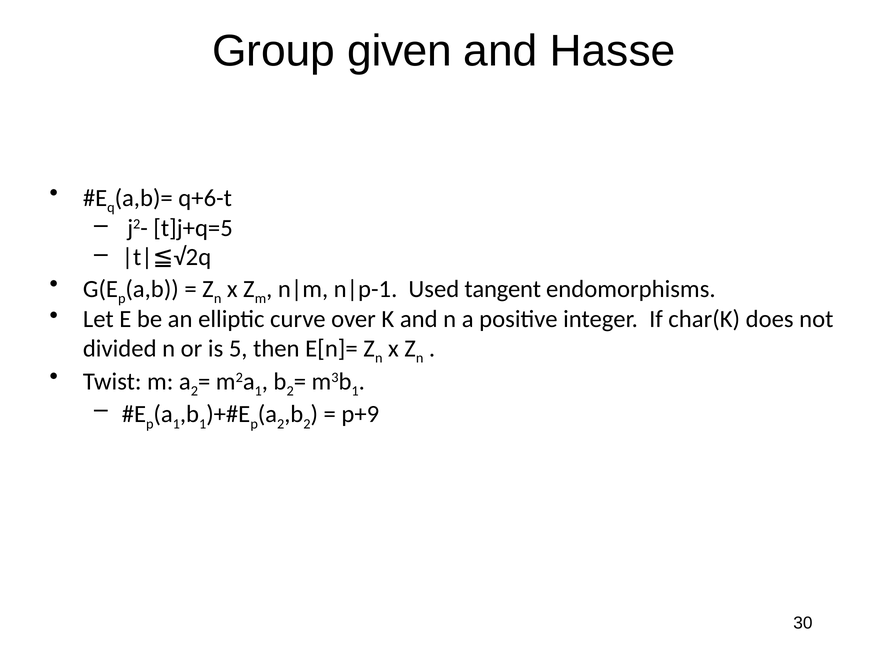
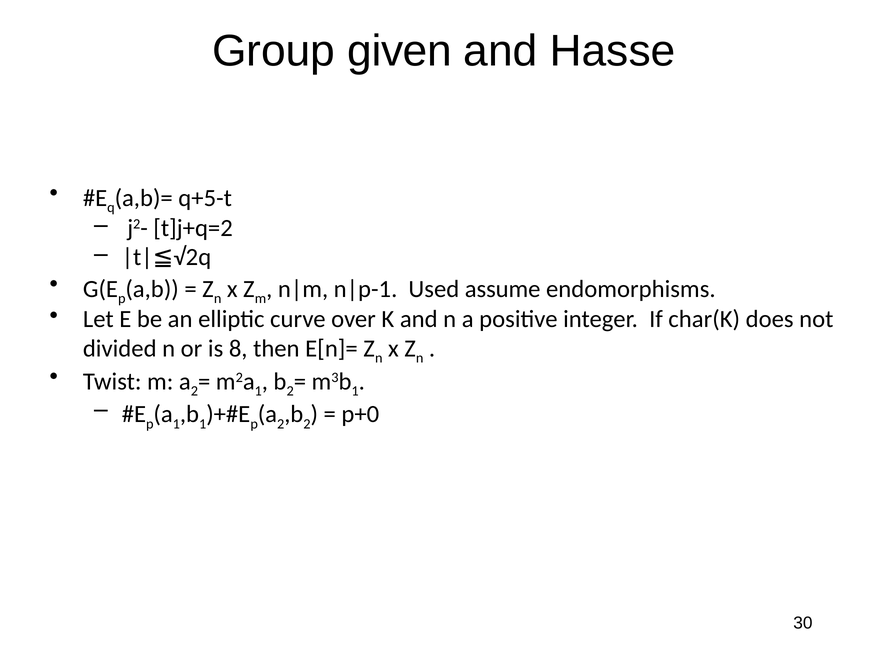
q+6-t: q+6-t -> q+5-t (205, 198)
t]j+q=5: t]j+q=5 -> t]j+q=2 (193, 228)
tangent: tangent -> assume (503, 289)
5: 5 -> 8 (238, 349)
p+9: p+9 -> p+0 (360, 414)
